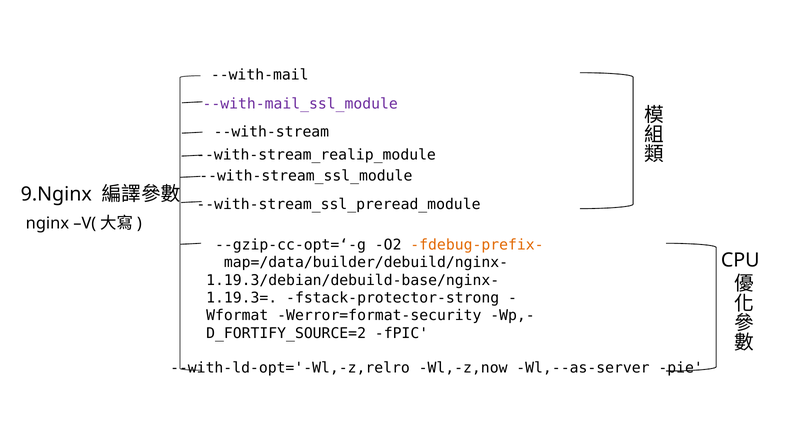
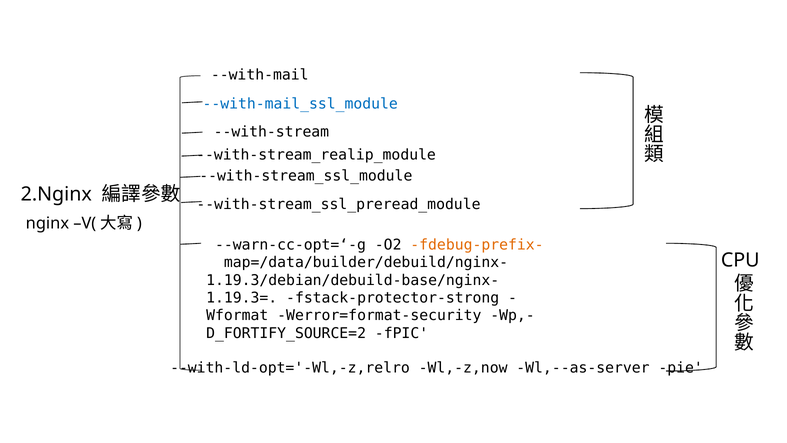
--with-mail_ssl_module colour: purple -> blue (300, 104)
9.Nginx: 9.Nginx -> 2.Nginx (56, 194)
--gzip-cc-opt=‘-g: --gzip-cc-opt=‘-g -> --warn-cc-opt=‘-g (291, 245)
